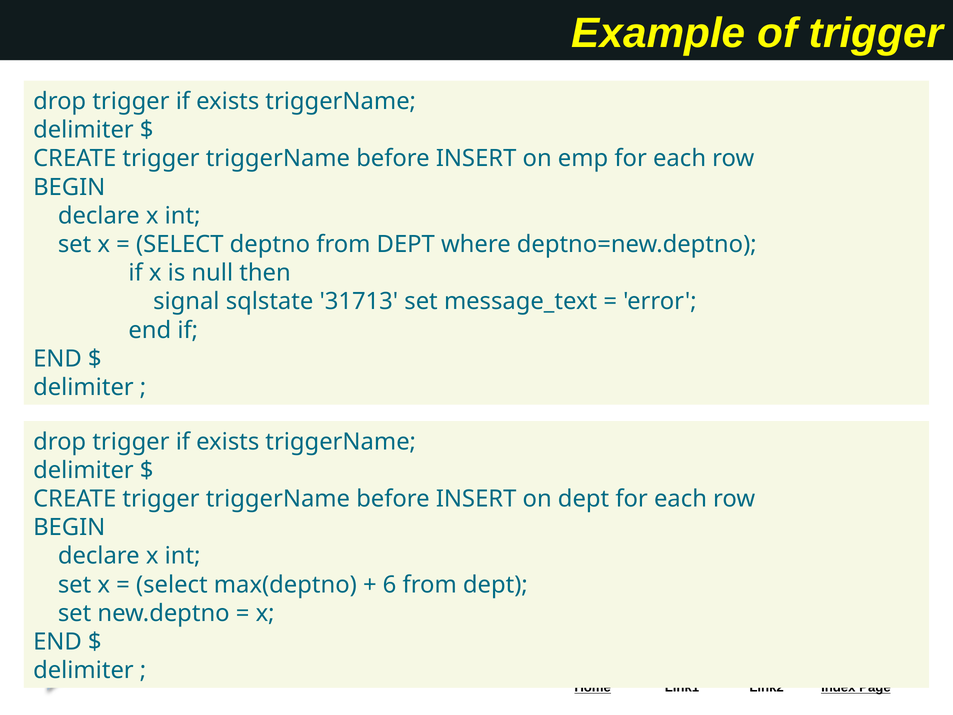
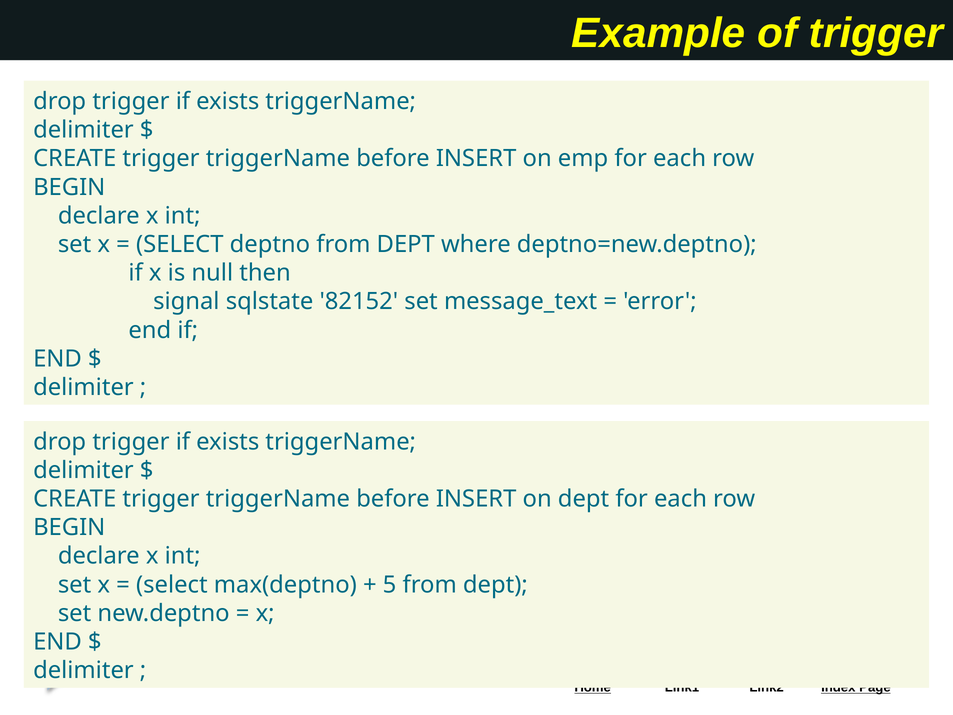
31713: 31713 -> 82152 (359, 301)
6: 6 -> 5 (390, 584)
